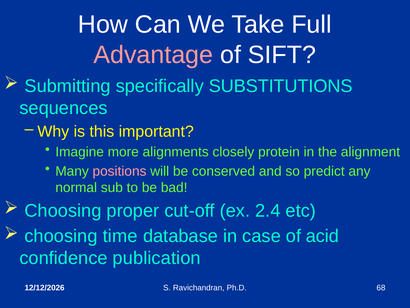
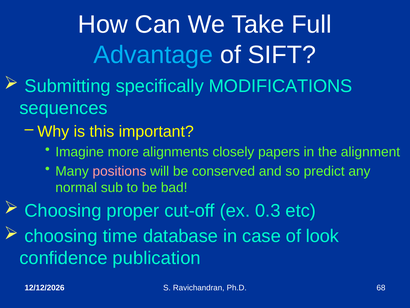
Advantage colour: pink -> light blue (153, 55)
SUBSTITUTIONS: SUBSTITUTIONS -> MODIFICATIONS (281, 86)
protein: protein -> papers (279, 152)
2.4: 2.4 -> 0.3 (268, 210)
acid: acid -> look (322, 236)
